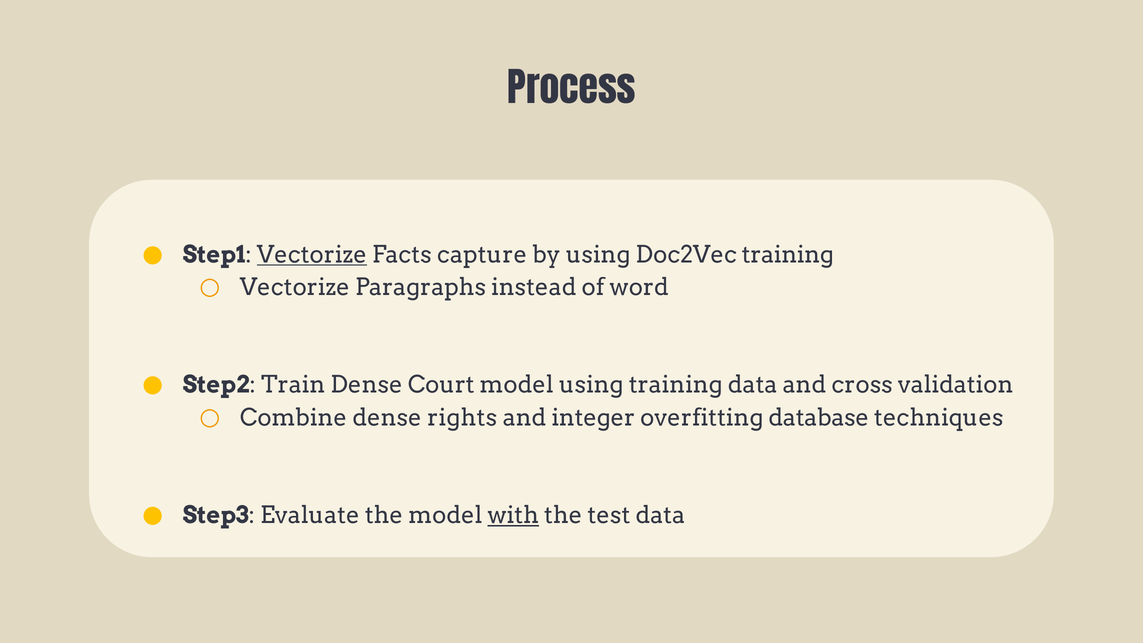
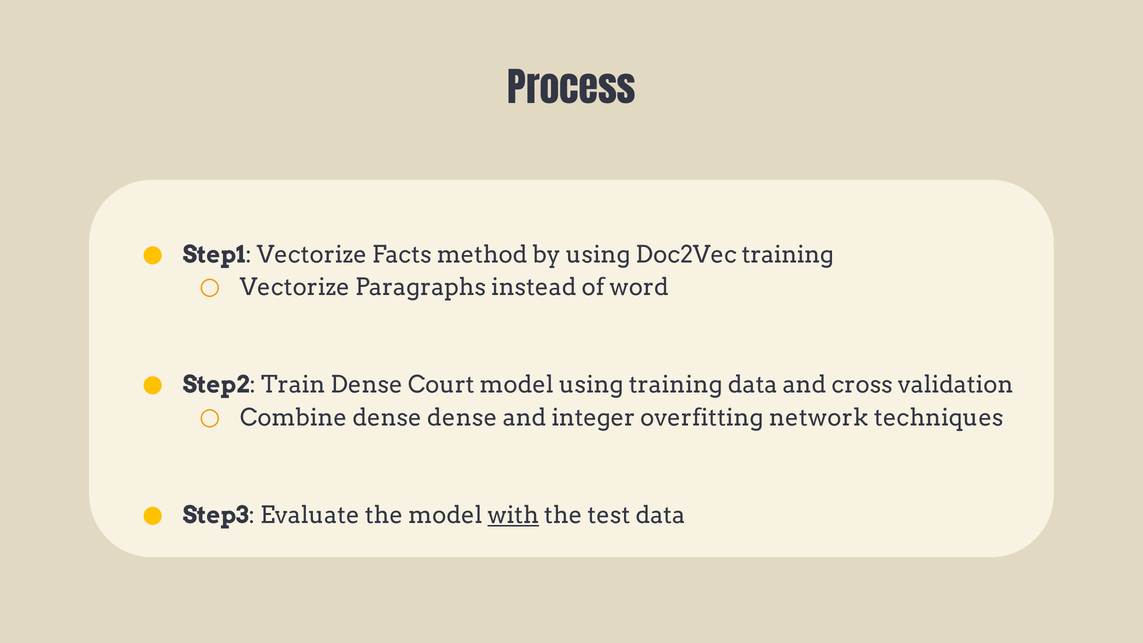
Vectorize underline: present -> none (312, 255)
capture: capture -> method (482, 255)
dense rights: rights -> dense (462, 418)
database: database -> network (819, 418)
